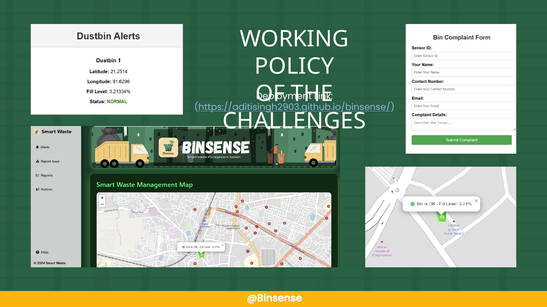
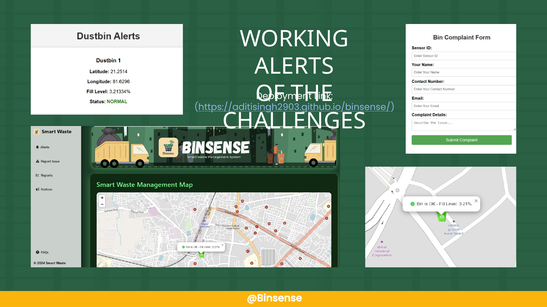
POLICY: POLICY -> ALERTS (294, 67)
